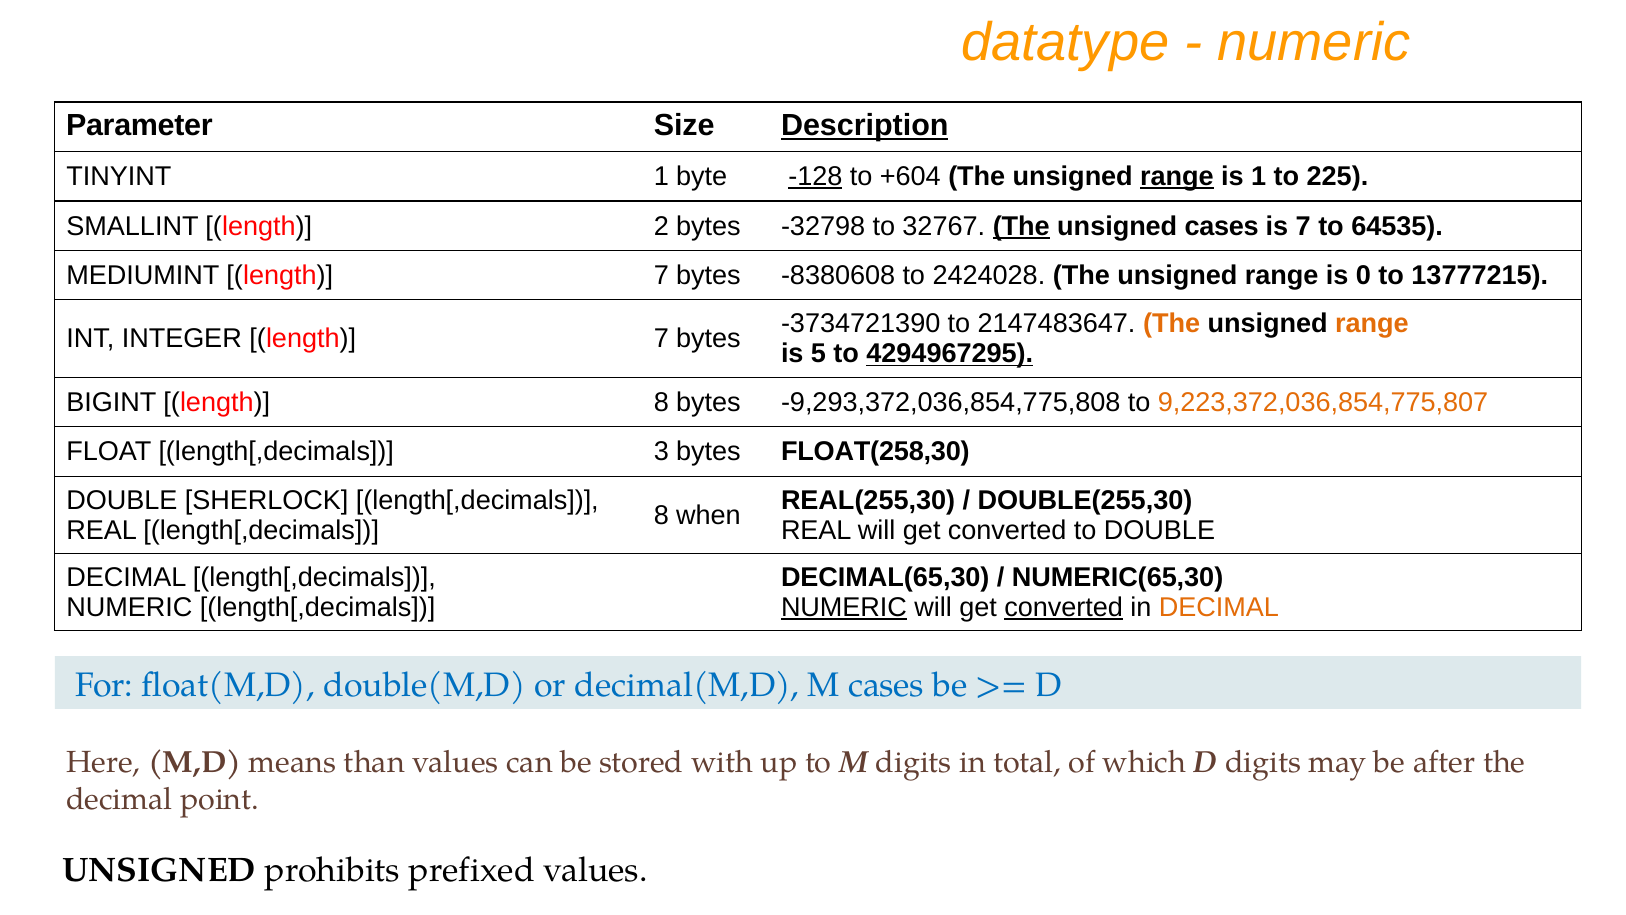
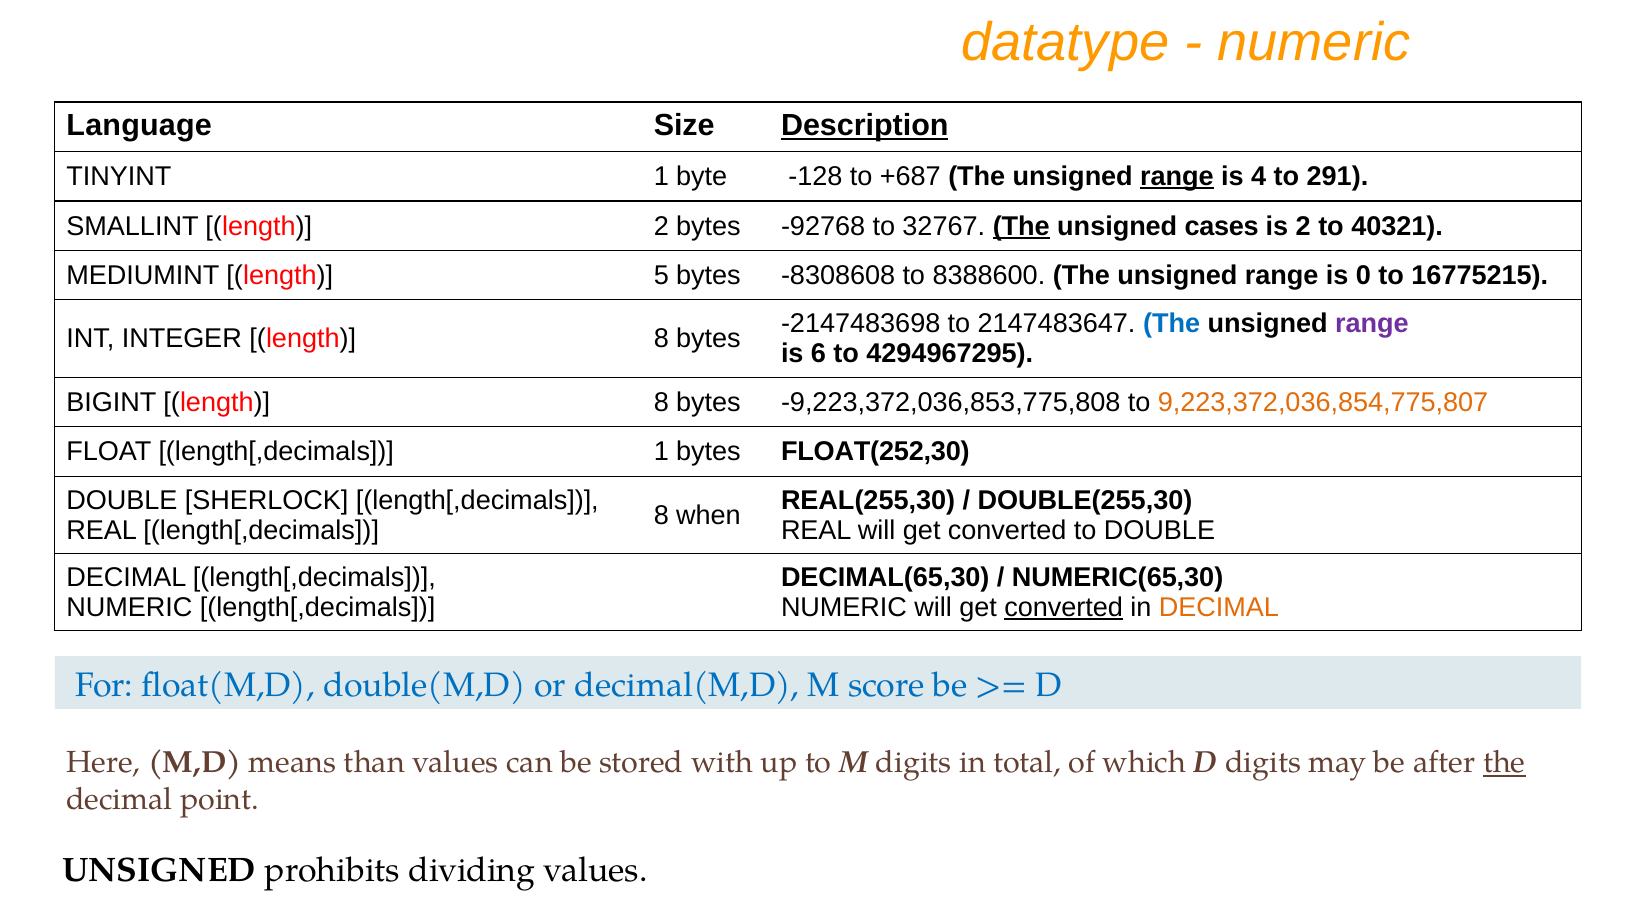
Parameter: Parameter -> Language (139, 126)
-128 underline: present -> none (815, 177)
+604: +604 -> +687 (910, 177)
is 1: 1 -> 4 (1259, 177)
225: 225 -> 291 (1337, 177)
-32798: -32798 -> -92768 (823, 226)
is 7: 7 -> 2 (1303, 226)
64535: 64535 -> 40321 (1397, 226)
MEDIUMINT length 7: 7 -> 5 (661, 275)
-8380608: -8380608 -> -8308608 (838, 275)
2424028: 2424028 -> 8388600 (989, 275)
13777215: 13777215 -> 16775215 (1480, 275)
-3734721390: -3734721390 -> -2147483698 (861, 324)
The colour: orange -> blue (1172, 324)
range colour: orange -> purple (1372, 324)
INTEGER length 7: 7 -> 8 (661, 339)
5: 5 -> 6 (818, 354)
4294967295 underline: present -> none (950, 354)
-9,293,372,036,854,775,808: -9,293,372,036,854,775,808 -> -9,223,372,036,853,775,808 (951, 402)
length[,decimals 3: 3 -> 1 (661, 452)
FLOAT(258,30: FLOAT(258,30 -> FLOAT(252,30 (875, 452)
NUMERIC underline: present -> none (844, 607)
M cases: cases -> score (886, 685)
the underline: none -> present (1504, 762)
prefixed: prefixed -> dividing (472, 870)
